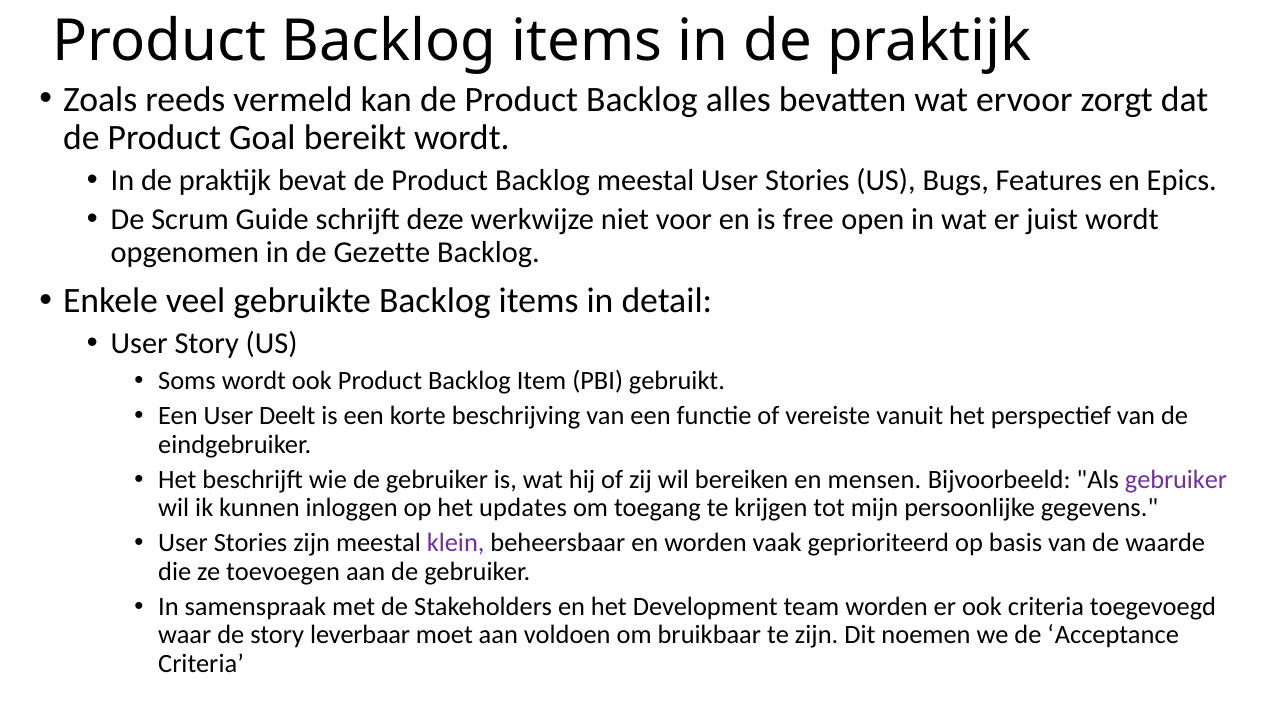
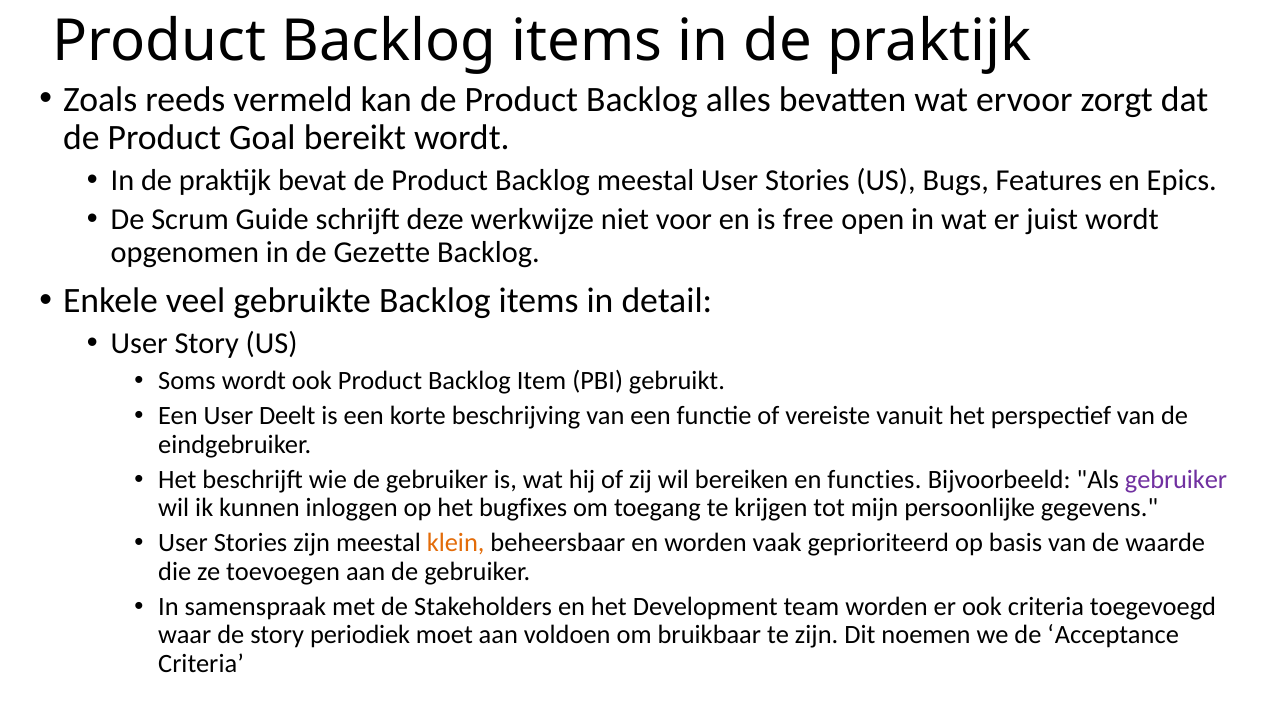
mensen: mensen -> functies (874, 480)
updates: updates -> bugfixes (523, 508)
klein colour: purple -> orange (456, 543)
leverbaar: leverbaar -> periodiek (360, 635)
